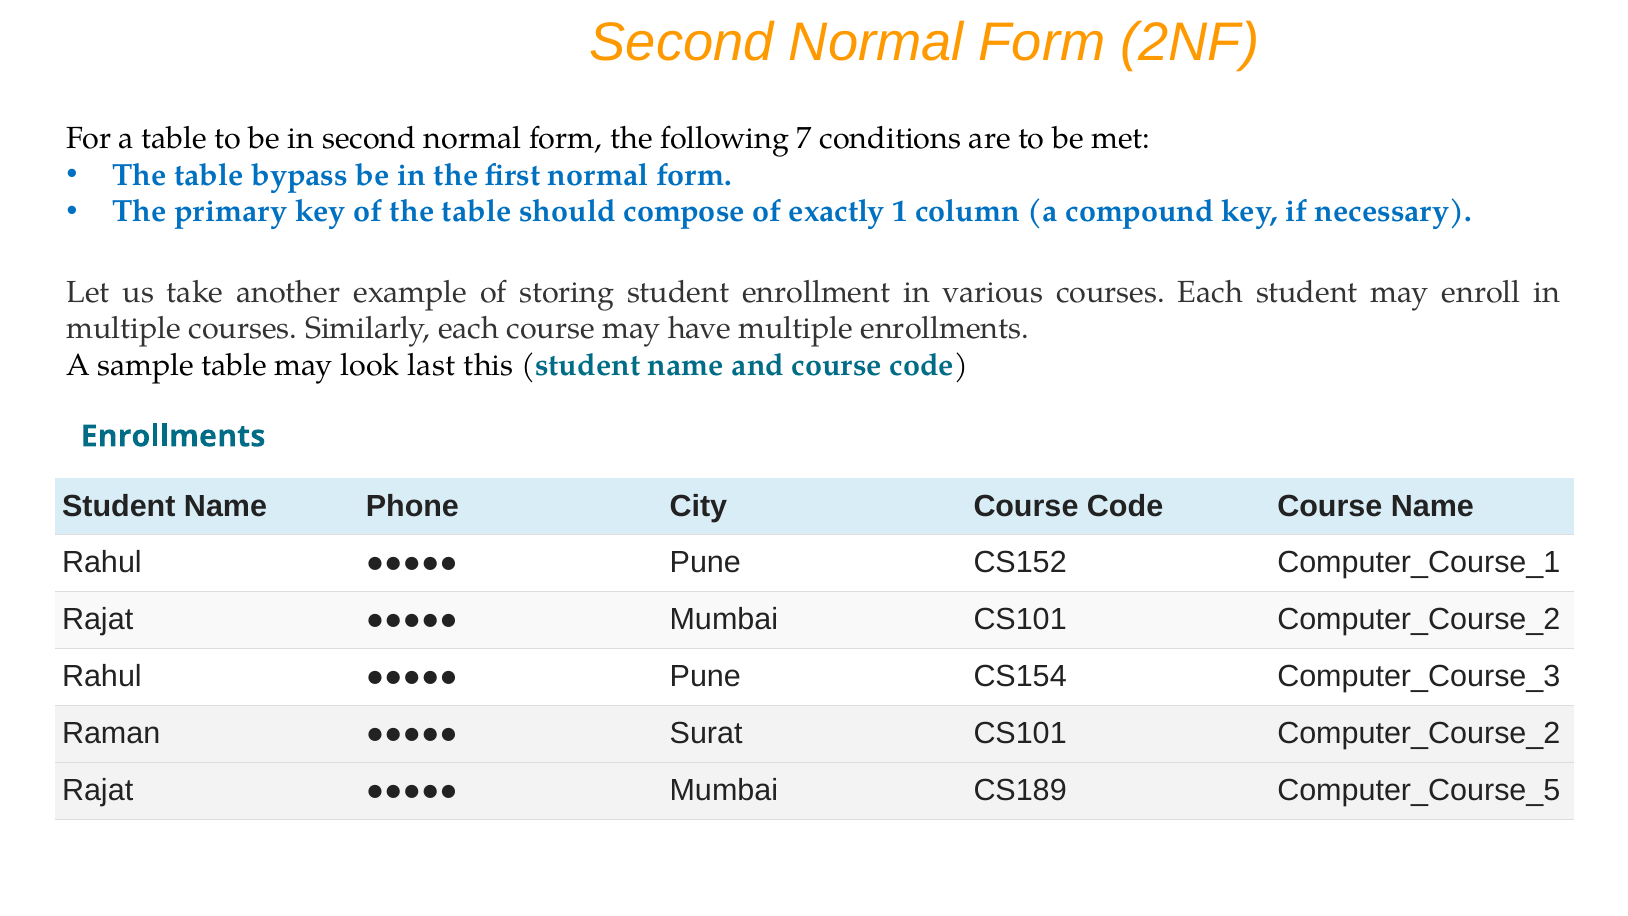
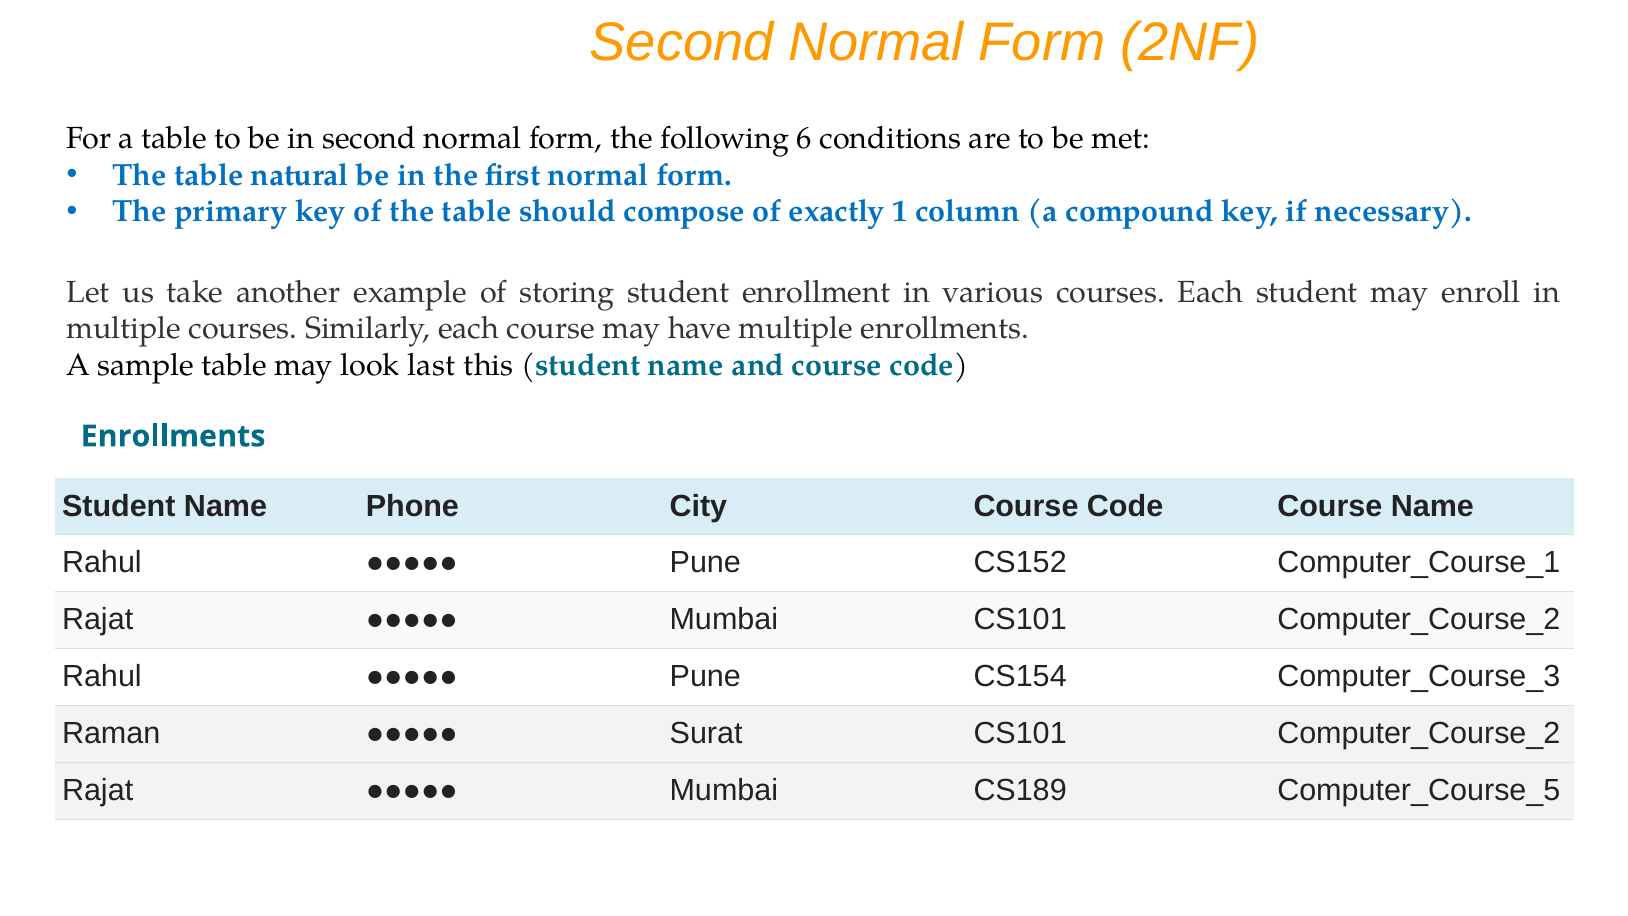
7: 7 -> 6 (805, 138)
bypass: bypass -> natural (300, 175)
